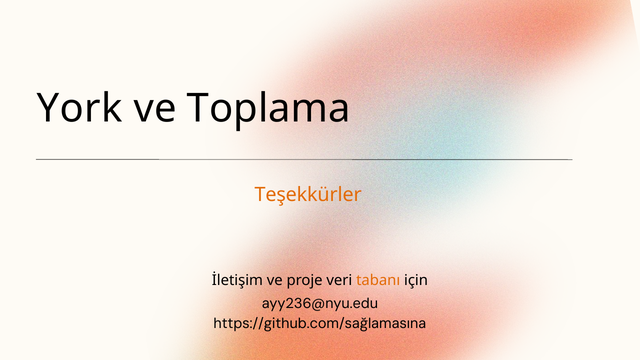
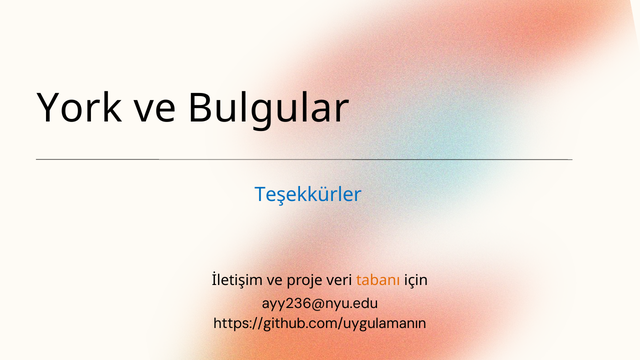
Toplama: Toplama -> Bulgular (269, 108)
Teşekkürler colour: orange -> blue (308, 195)
https://github.com/sağlamasına: https://github.com/sağlamasına -> https://github.com/uygulamanın (320, 324)
